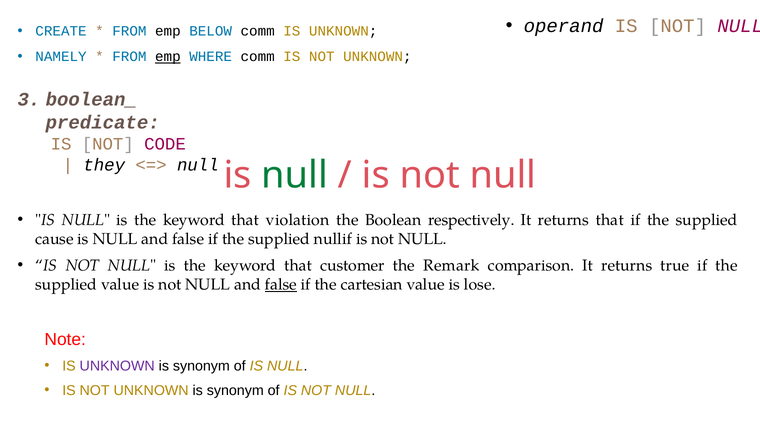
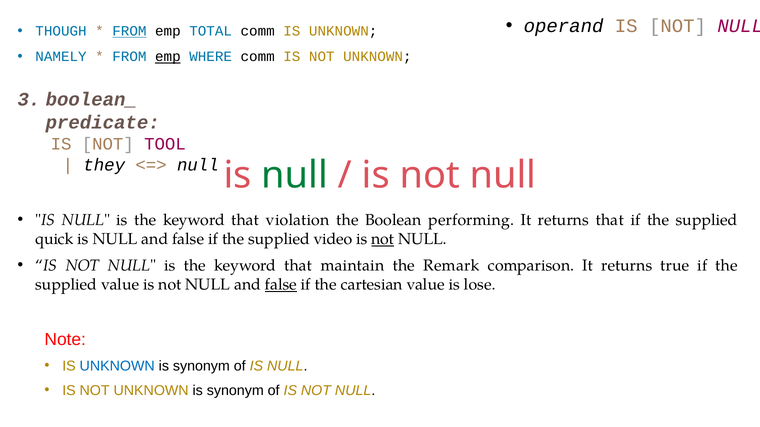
CREATE: CREATE -> THOUGH (61, 31)
FROM underline: none -> present (129, 31)
BELOW: BELOW -> TOTAL (211, 31)
CODE: CODE -> TOOL (165, 144)
respectively: respectively -> performing (471, 220)
cause: cause -> quick (54, 239)
nullif: nullif -> video (333, 239)
not underline: none -> present (383, 239)
customer: customer -> maintain (352, 266)
UNKNOWN colour: purple -> blue (117, 366)
